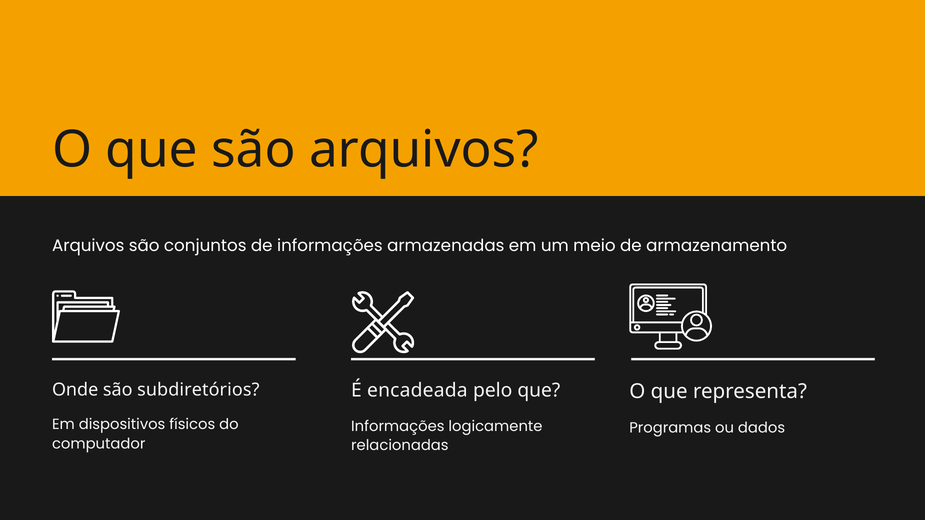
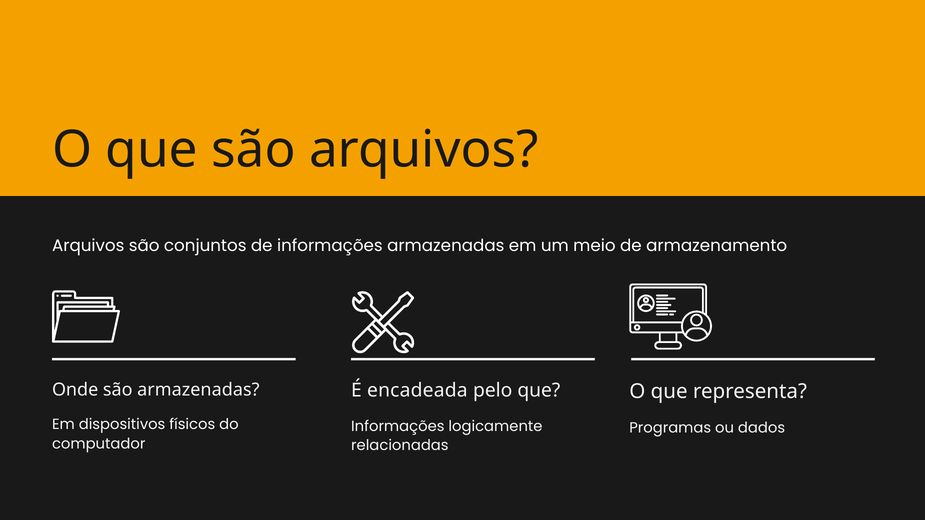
são subdiretórios: subdiretórios -> armazenadas (198, 390)
